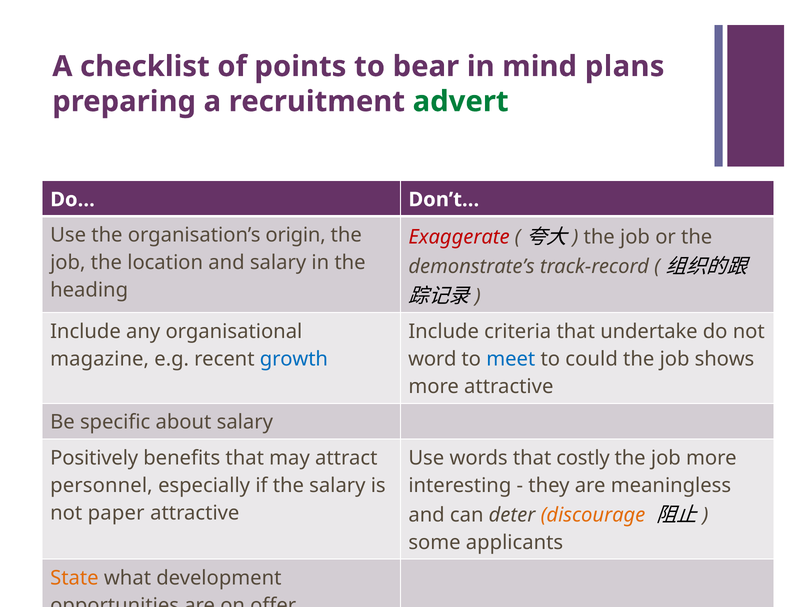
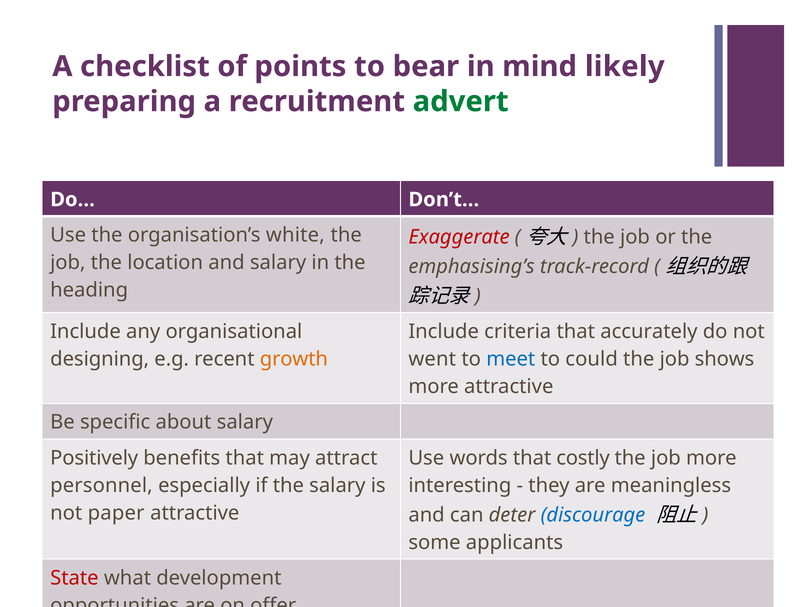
plans: plans -> likely (625, 67)
origin: origin -> white (295, 235)
demonstrate’s: demonstrate’s -> emphasising’s (472, 267)
undertake: undertake -> accurately (649, 332)
magazine: magazine -> designing (100, 359)
growth colour: blue -> orange (294, 359)
word: word -> went (432, 359)
discourage colour: orange -> blue (593, 515)
State colour: orange -> red (74, 579)
